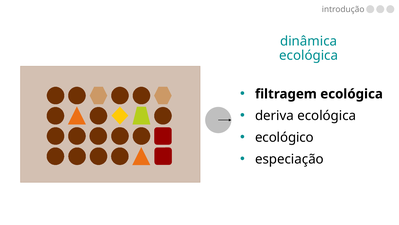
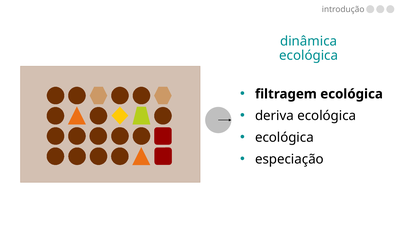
ecológico: ecológico -> ecológica (284, 137)
